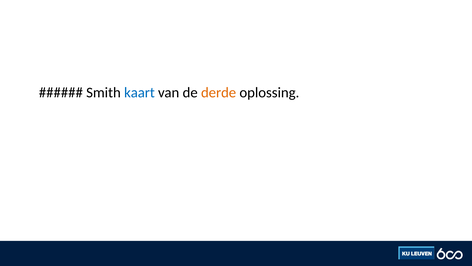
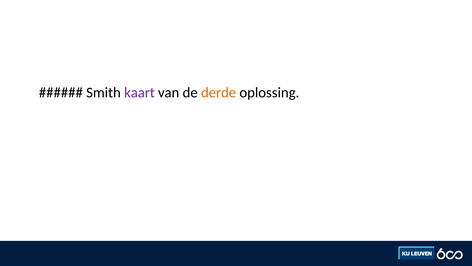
kaart colour: blue -> purple (139, 92)
